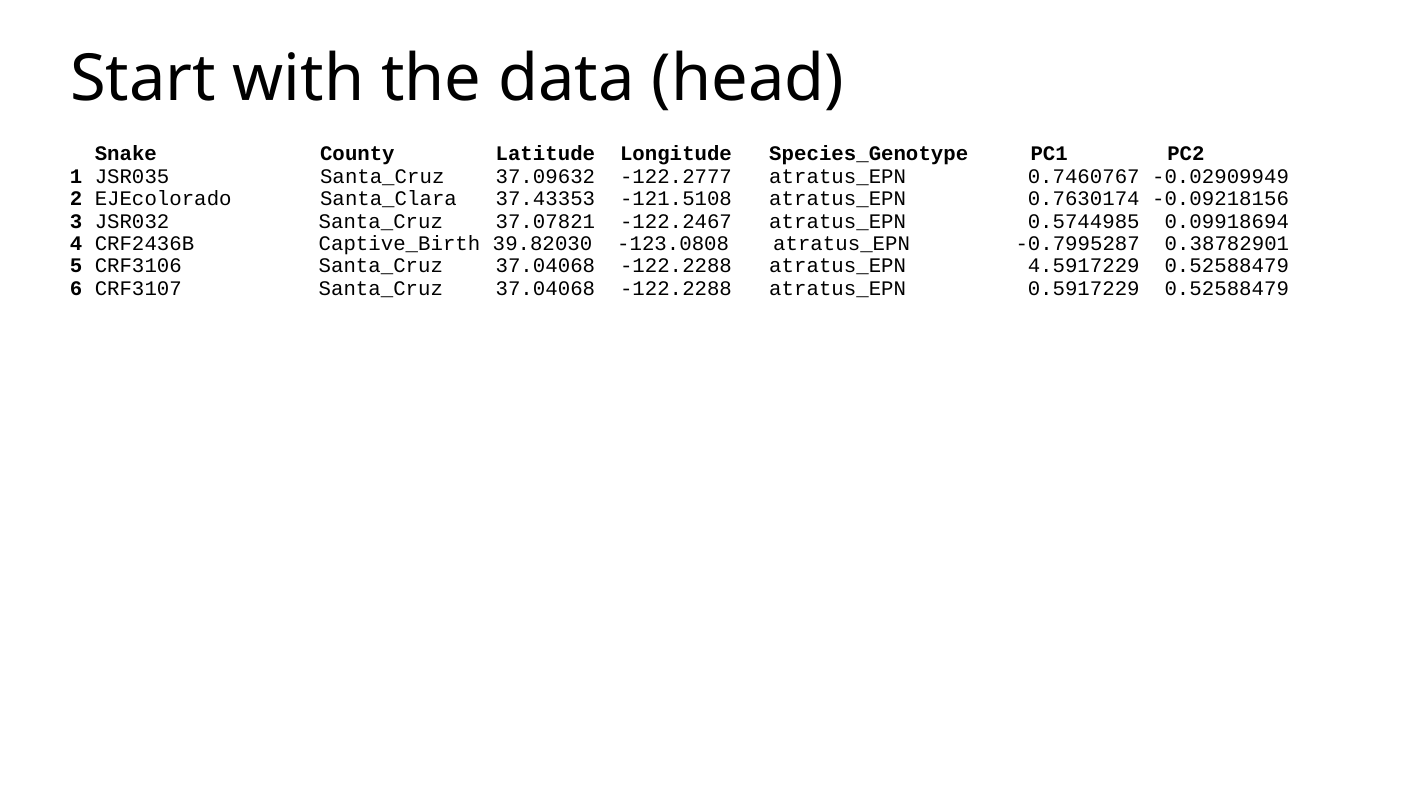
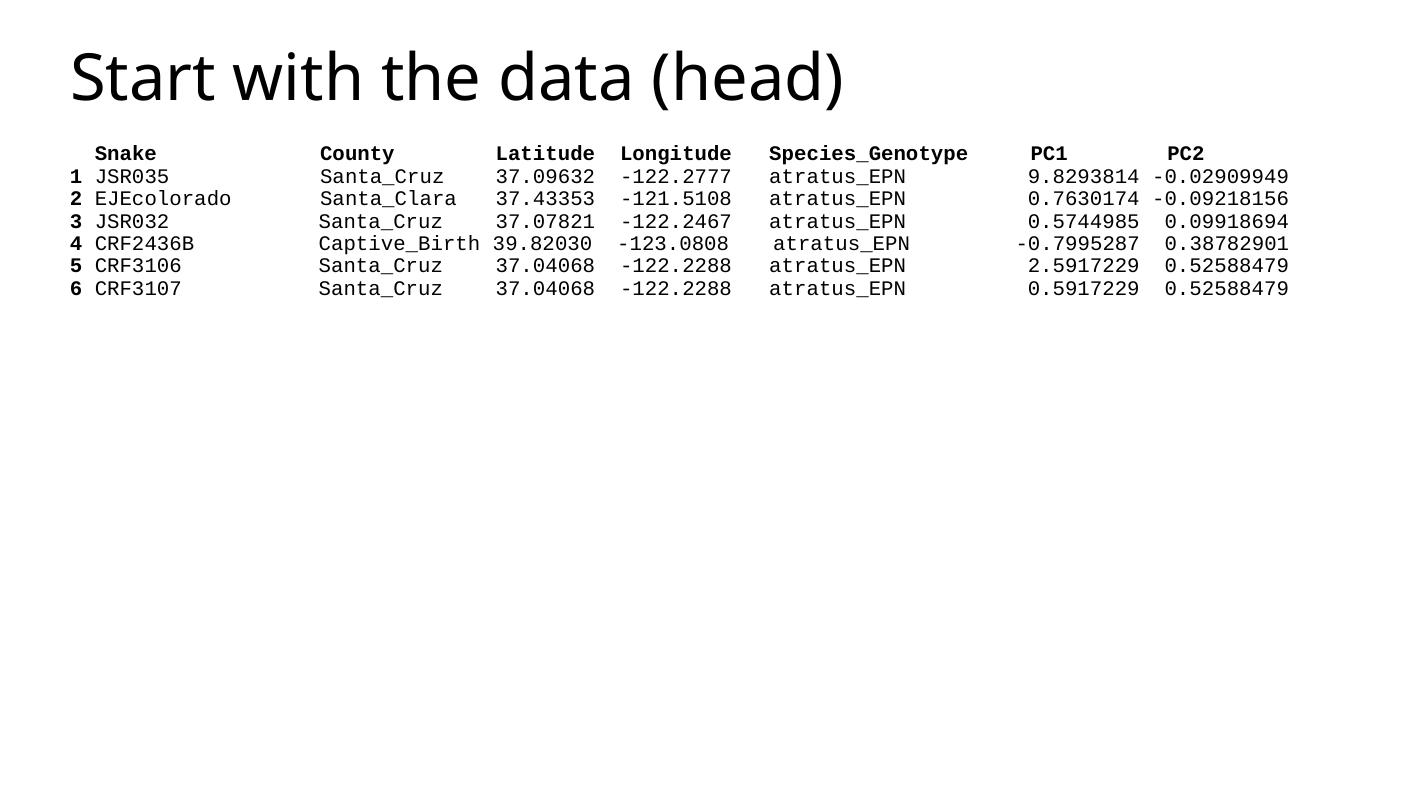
0.7460767: 0.7460767 -> 9.8293814 (1084, 177)
4.5917229: 4.5917229 -> 2.5917229 (1084, 266)
